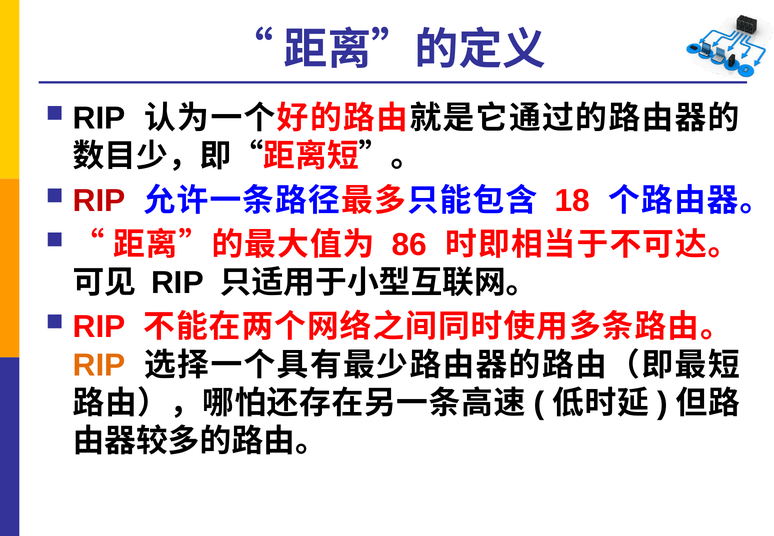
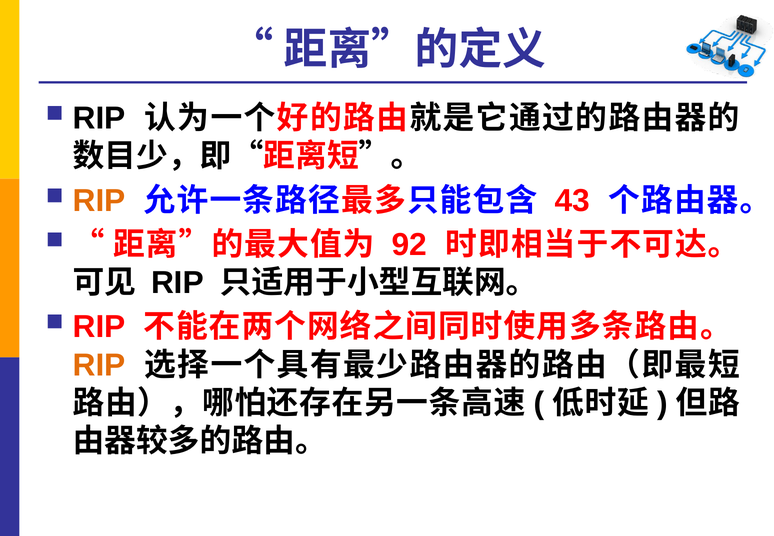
RIP colour: red -> orange (99, 201)
18: 18 -> 43 (572, 201)
86: 86 -> 92 (409, 245)
